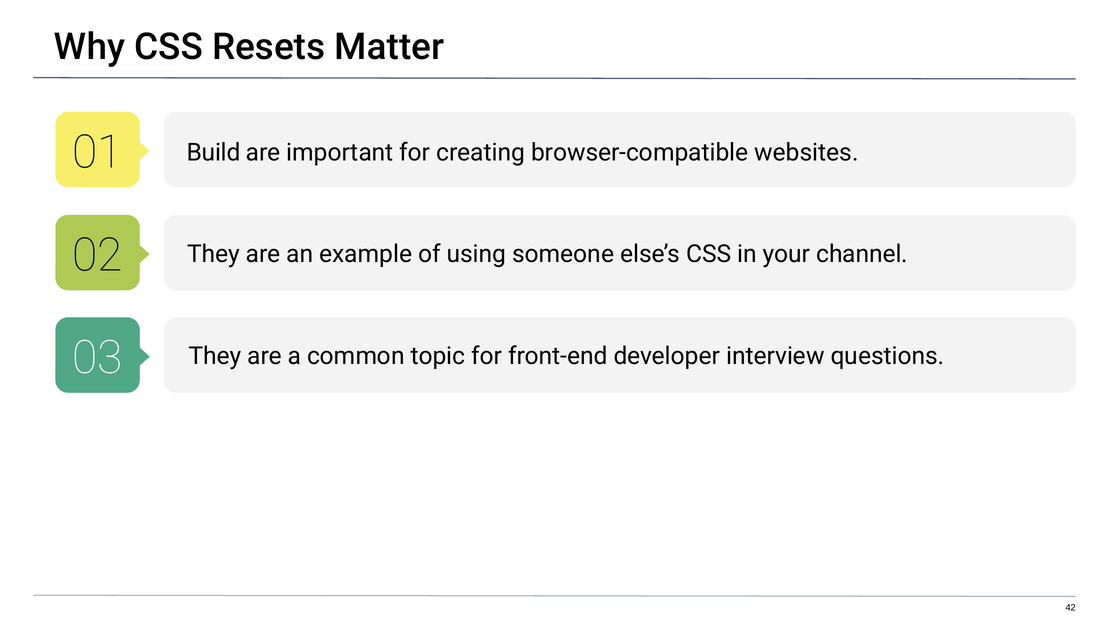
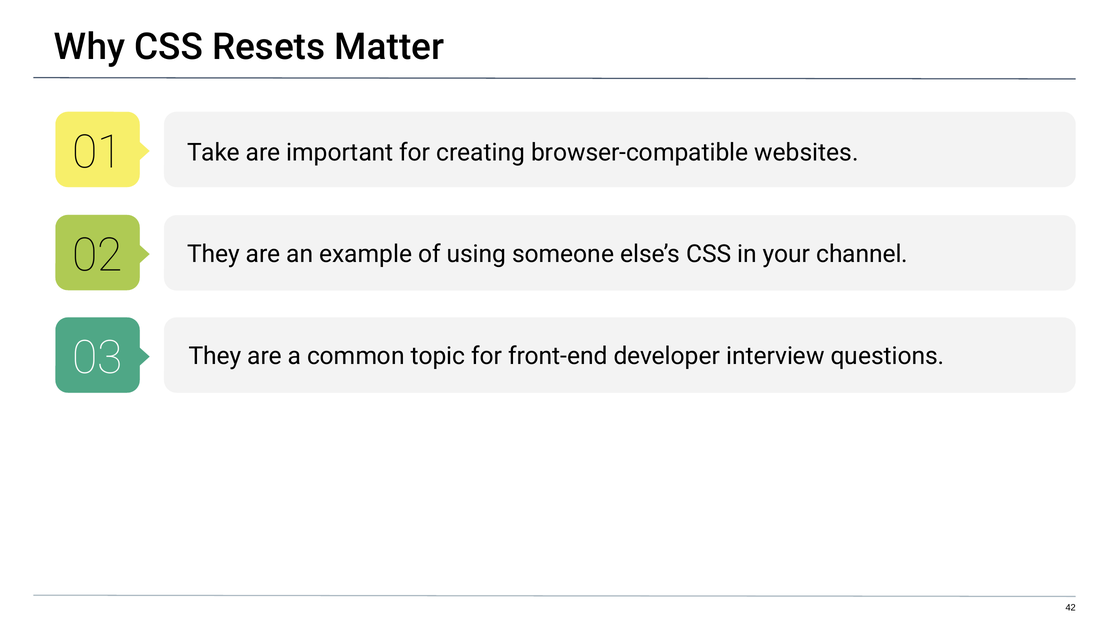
Build: Build -> Take (213, 153)
